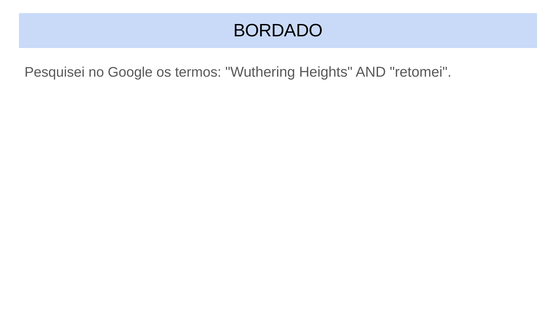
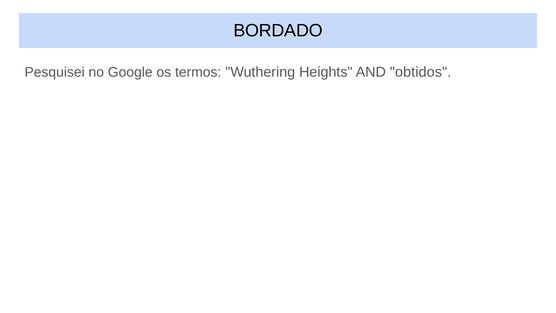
retomei: retomei -> obtidos (421, 72)
